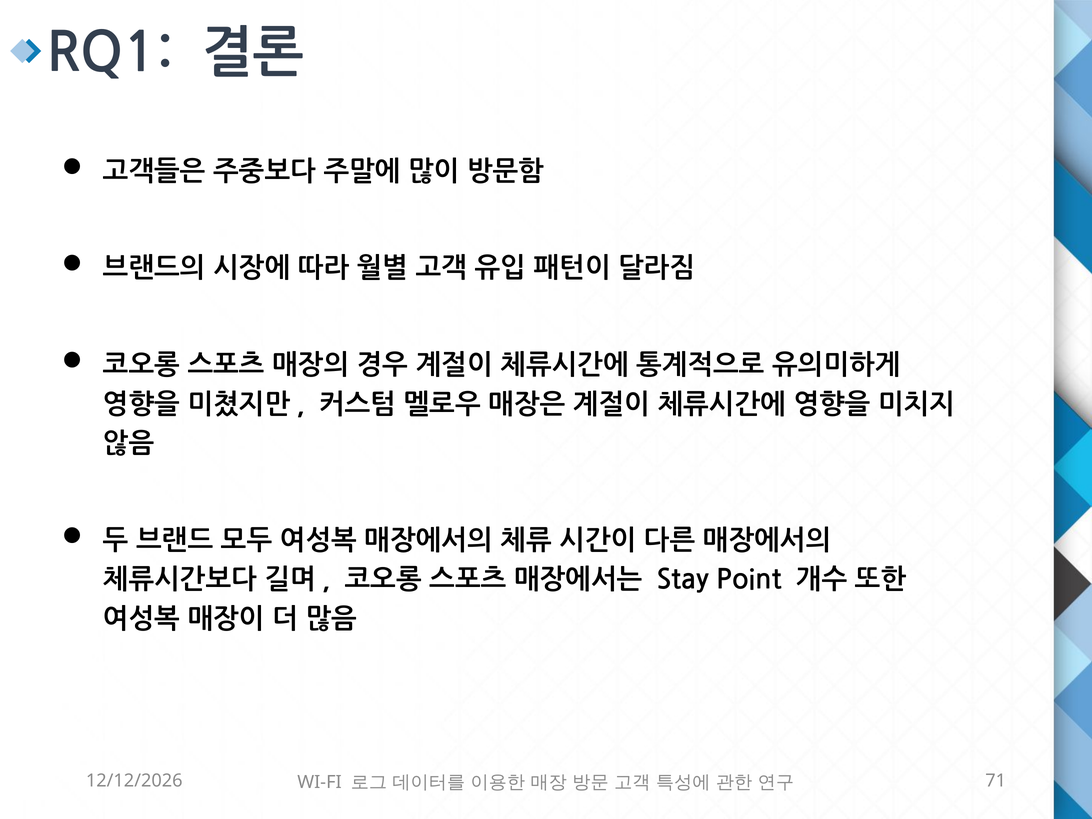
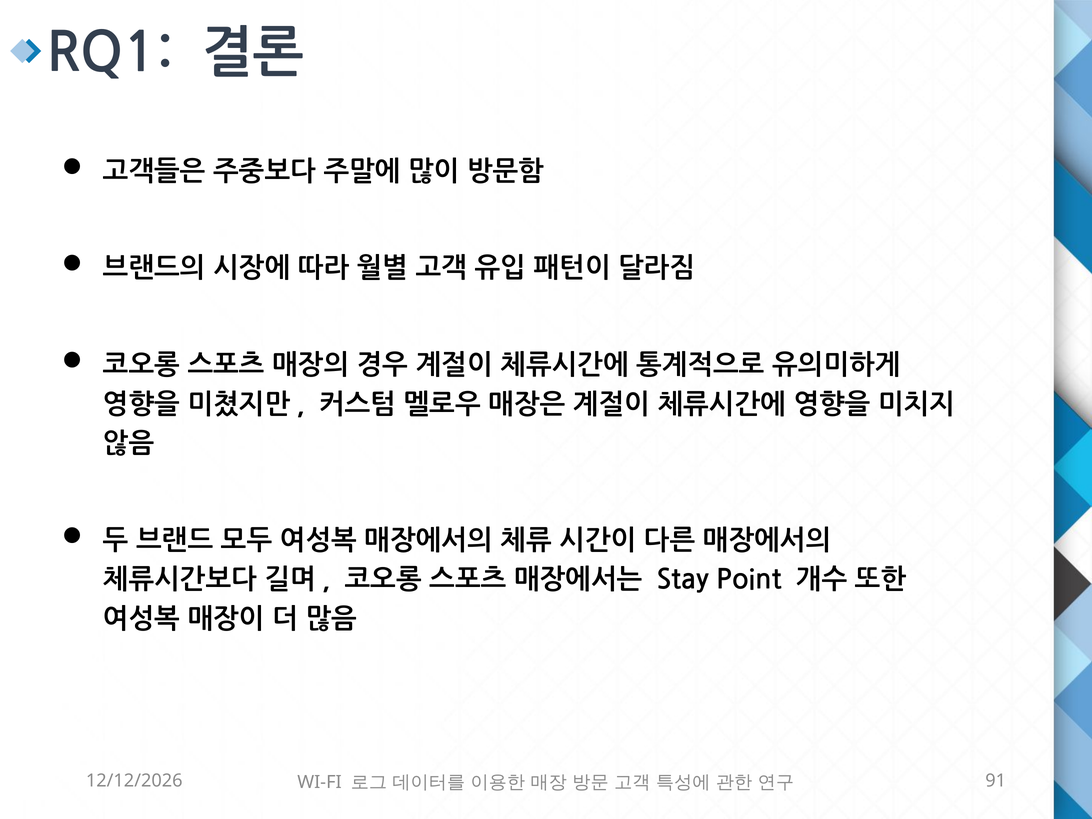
71: 71 -> 91 (996, 781)
